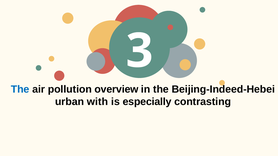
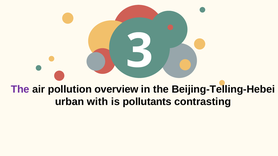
The colour: blue -> purple (20, 89)
Beijing-Indeed-Hebei: Beijing-Indeed-Hebei -> Beijing-Telling-Hebei (223, 89)
especially: especially -> pollutants (147, 102)
